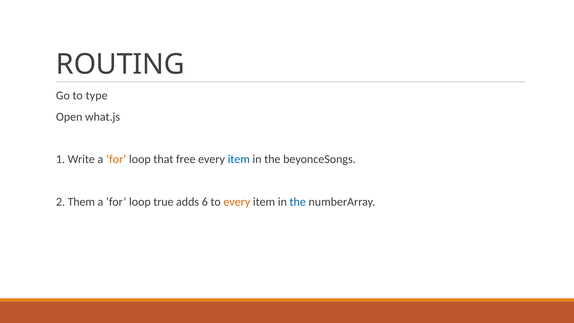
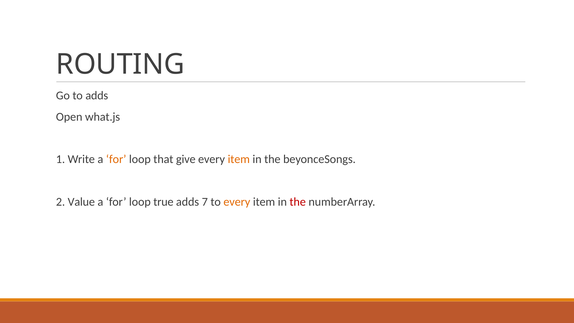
to type: type -> adds (97, 95)
free: free -> give (186, 159)
item colour: blue -> orange (239, 159)
Them: Them -> Value (81, 202)
6: 6 -> 7 (205, 202)
the colour: blue -> red (298, 202)
